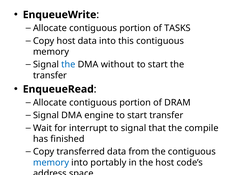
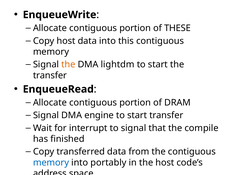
TASKS: TASKS -> THESE (177, 28)
the colour: blue -> orange (68, 65)
without: without -> lightdm (118, 65)
